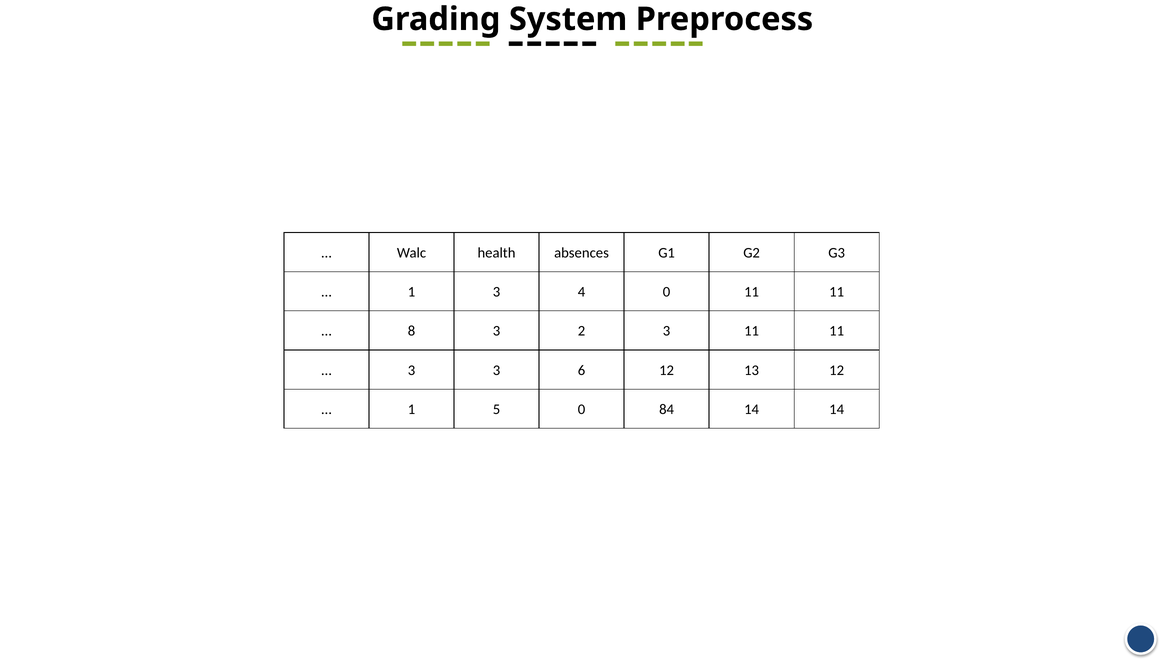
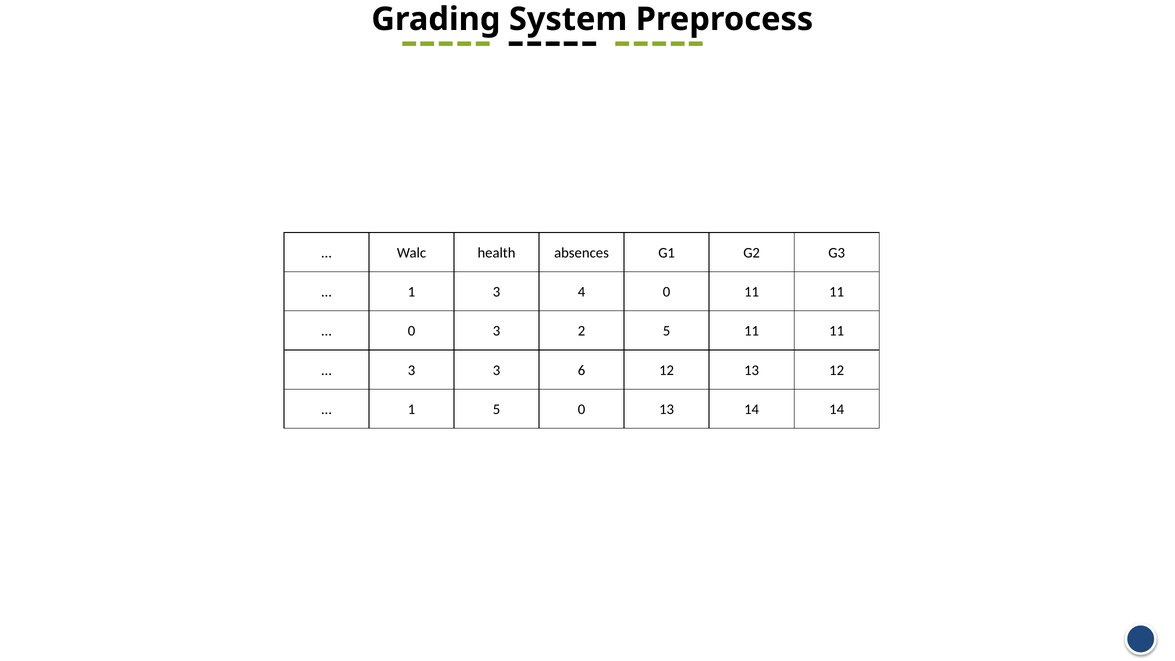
8: 8 -> 0 (411, 331)
2 3: 3 -> 5 (667, 331)
0 84: 84 -> 13 (667, 409)
